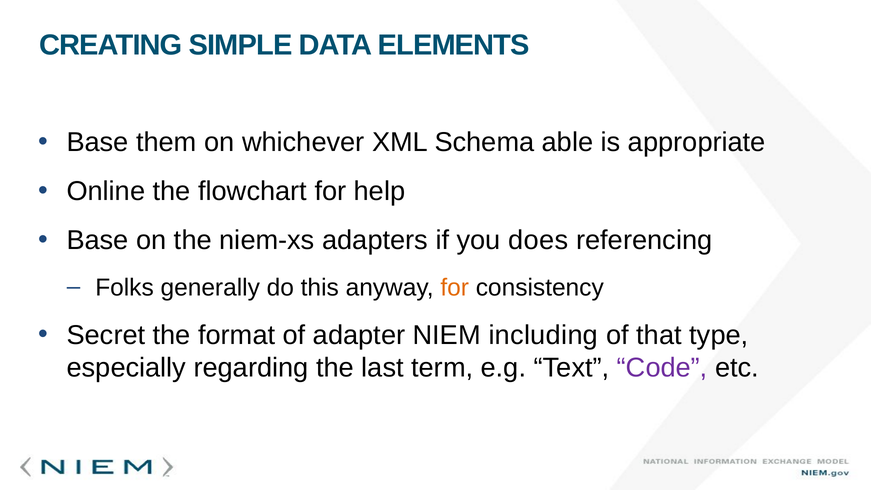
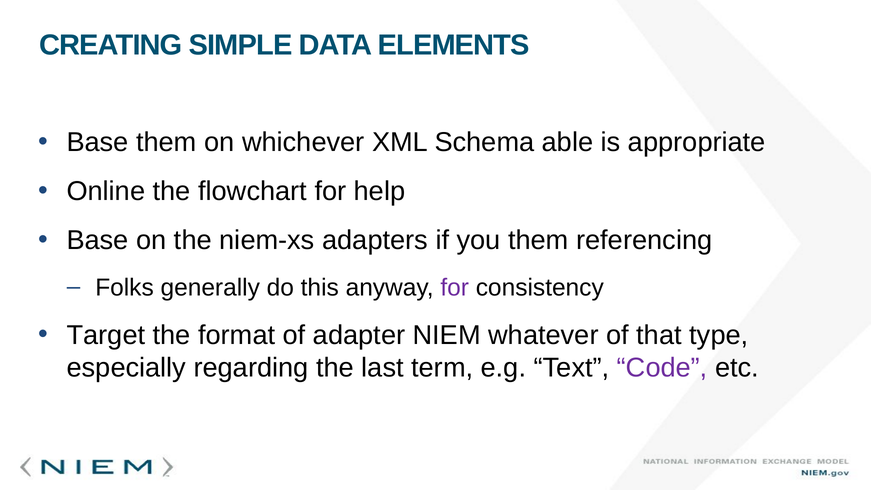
you does: does -> them (538, 240)
for colour: orange -> purple (455, 288)
Secret: Secret -> Target (106, 335)
including: including -> whatever (543, 335)
